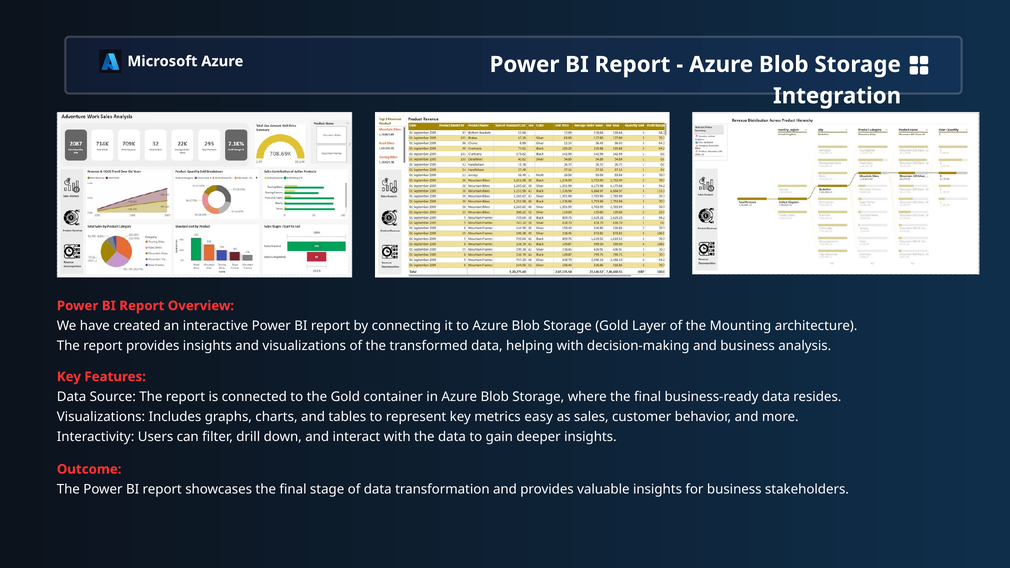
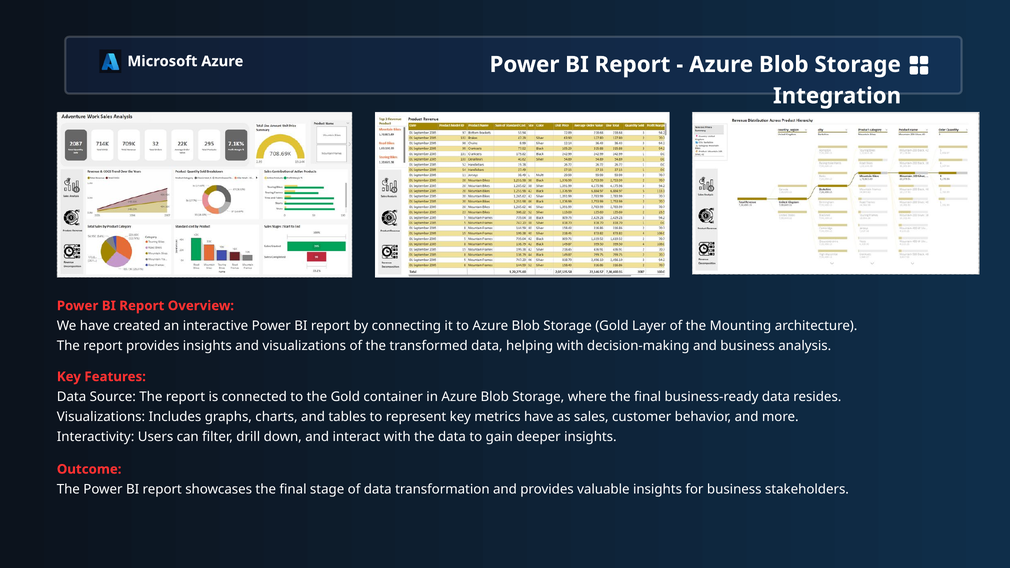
metrics easy: easy -> have (539, 417)
